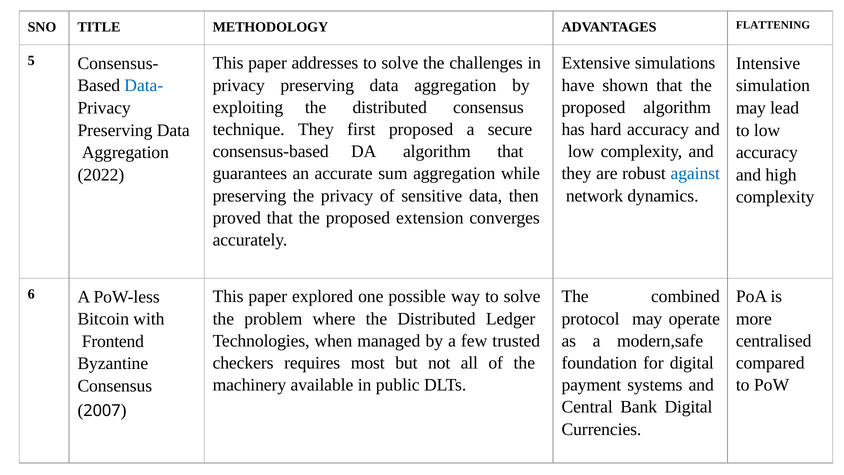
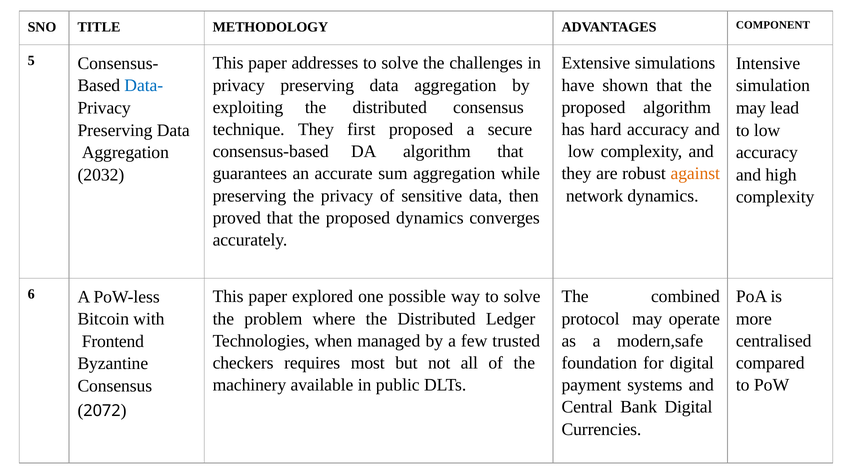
FLATTENING: FLATTENING -> COMPONENT (773, 25)
against colour: blue -> orange (695, 174)
2022: 2022 -> 2032 (101, 175)
proposed extension: extension -> dynamics (430, 218)
2007: 2007 -> 2072 (102, 411)
